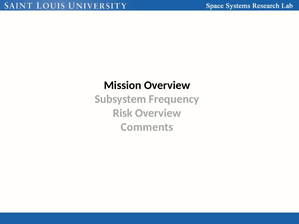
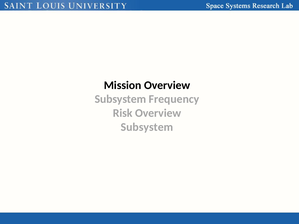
Comments: Comments -> Subsystem (147, 127)
